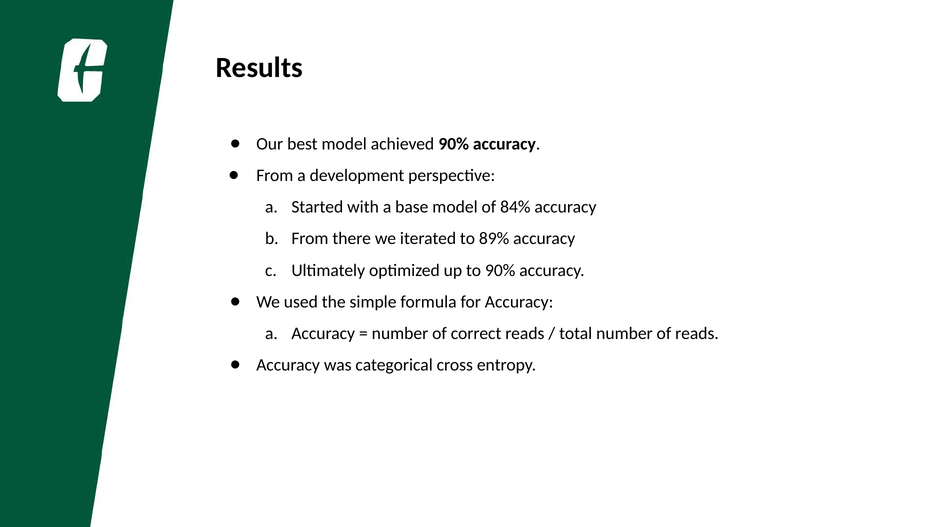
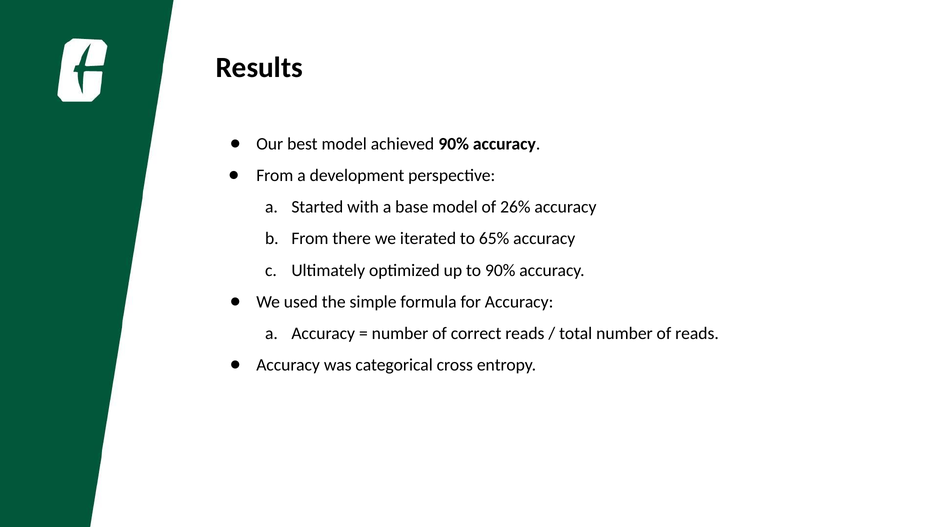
84%: 84% -> 26% (515, 207)
89%: 89% -> 65% (494, 239)
